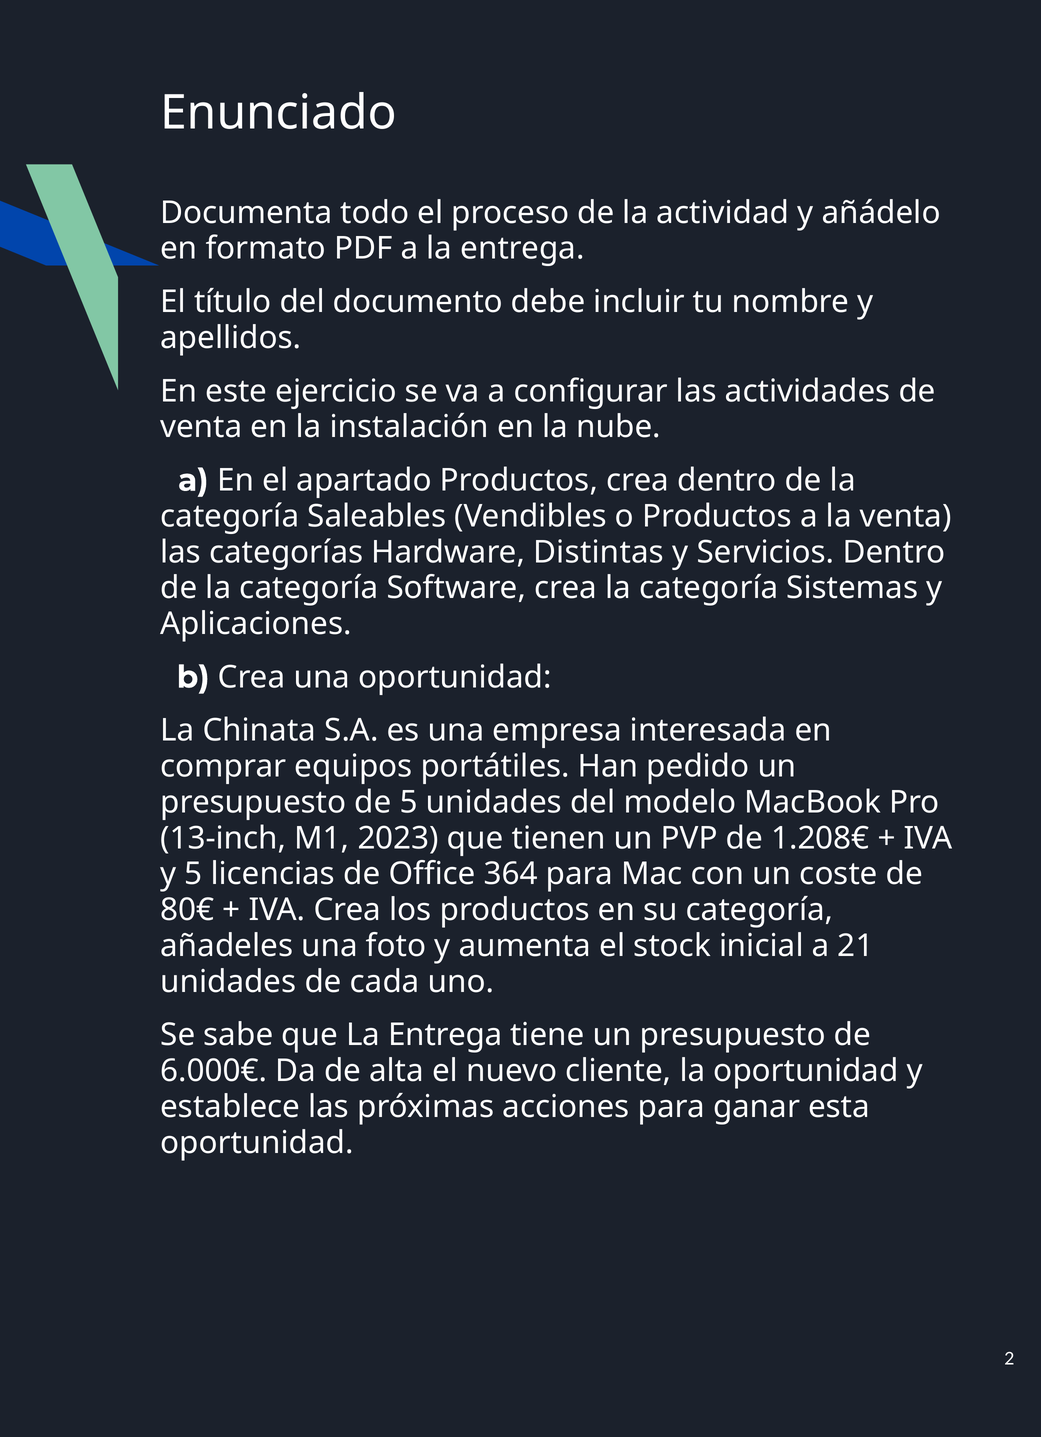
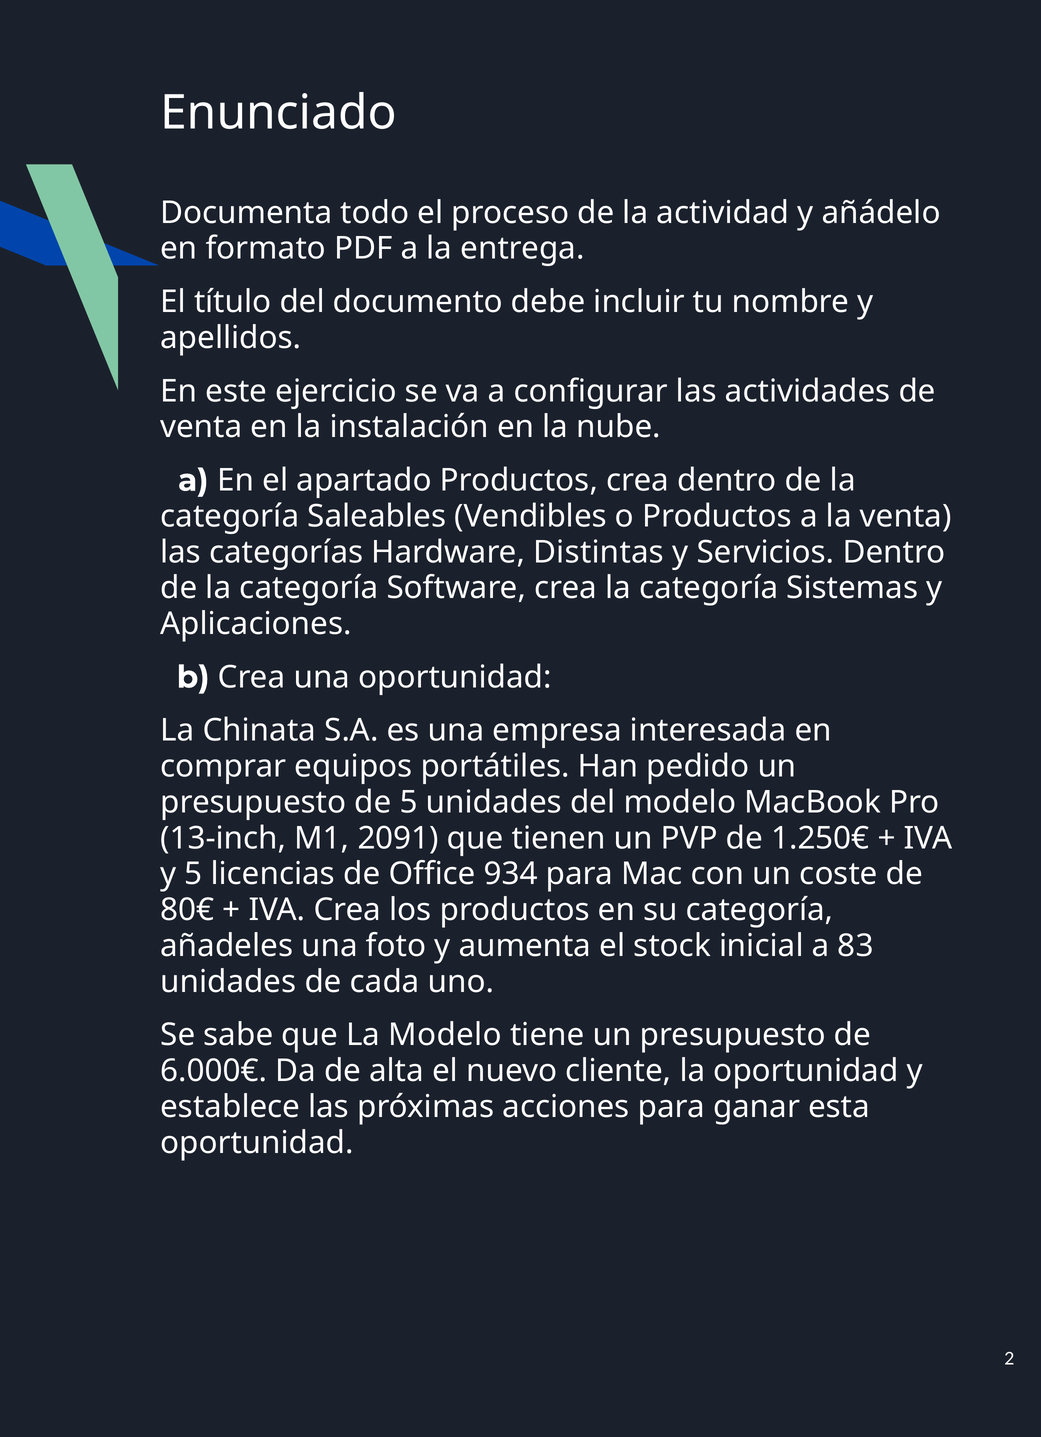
2023: 2023 -> 2091 (398, 839)
1.208€: 1.208€ -> 1.250€ (820, 839)
364: 364 -> 934 (511, 874)
21: 21 -> 83 (855, 946)
que La Entrega: Entrega -> Modelo (445, 1036)
